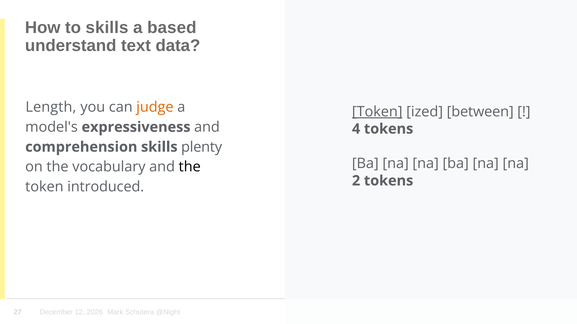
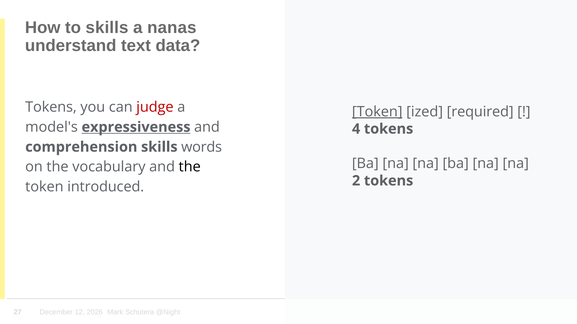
based: based -> nanas (172, 28)
Length: Length -> Tokens (51, 107)
judge colour: orange -> red (155, 107)
between: between -> required (480, 112)
expressiveness underline: none -> present (136, 127)
plenty: plenty -> words (202, 147)
